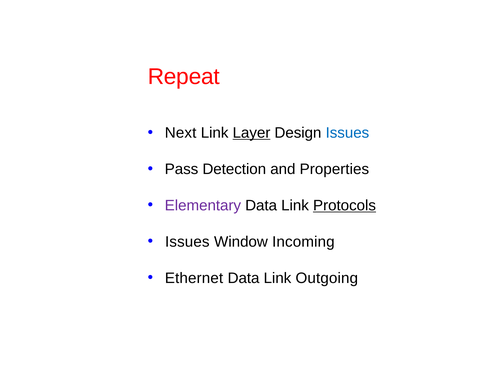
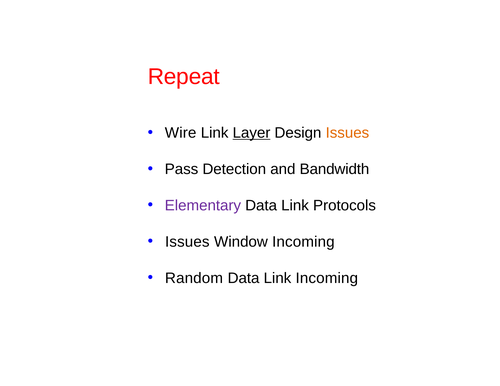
Next: Next -> Wire (181, 133)
Issues colour: blue -> orange (347, 133)
Properties: Properties -> Bandwidth (334, 169)
Protocols underline: present -> none (345, 206)
Ethernet: Ethernet -> Random (194, 278)
Link Outgoing: Outgoing -> Incoming (327, 278)
